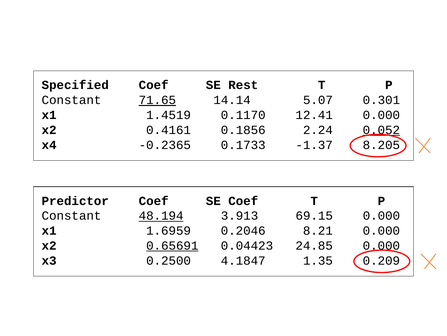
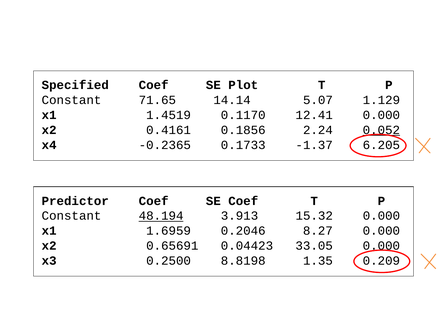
Rest: Rest -> Plot (243, 85)
71.65 underline: present -> none (157, 100)
0.301: 0.301 -> 1.129 (381, 100)
8.205: 8.205 -> 6.205 (381, 145)
69.15: 69.15 -> 15.32 (314, 215)
8.21: 8.21 -> 8.27 (318, 230)
0.65691 underline: present -> none (172, 245)
24.85: 24.85 -> 33.05 (314, 245)
4.1847: 4.1847 -> 8.8198 (243, 260)
